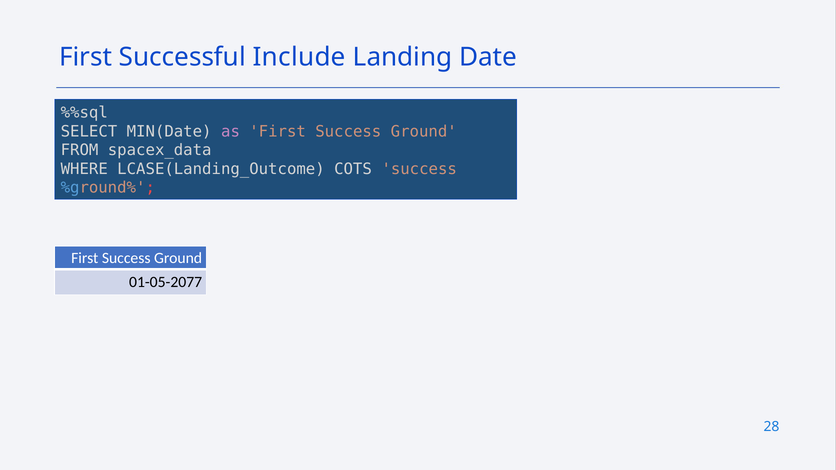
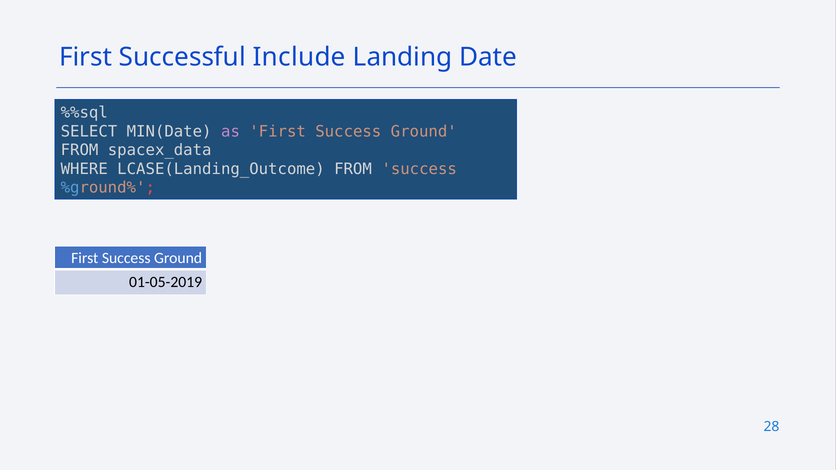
LCASE(Landing_Outcome COTS: COTS -> FROM (353, 169)
01-05-2077: 01-05-2077 -> 01-05-2019 (166, 282)
